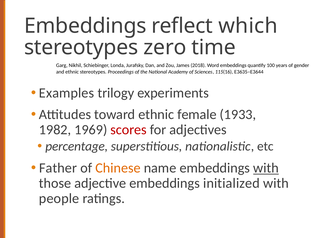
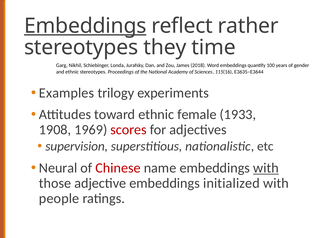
Embeddings underline: none -> present (85, 26)
which: which -> rather (248, 26)
zero: zero -> they (165, 48)
1982: 1982 -> 1908 (55, 130)
percentage: percentage -> supervision (77, 147)
Father: Father -> Neural (58, 168)
Chinese colour: orange -> red (118, 168)
